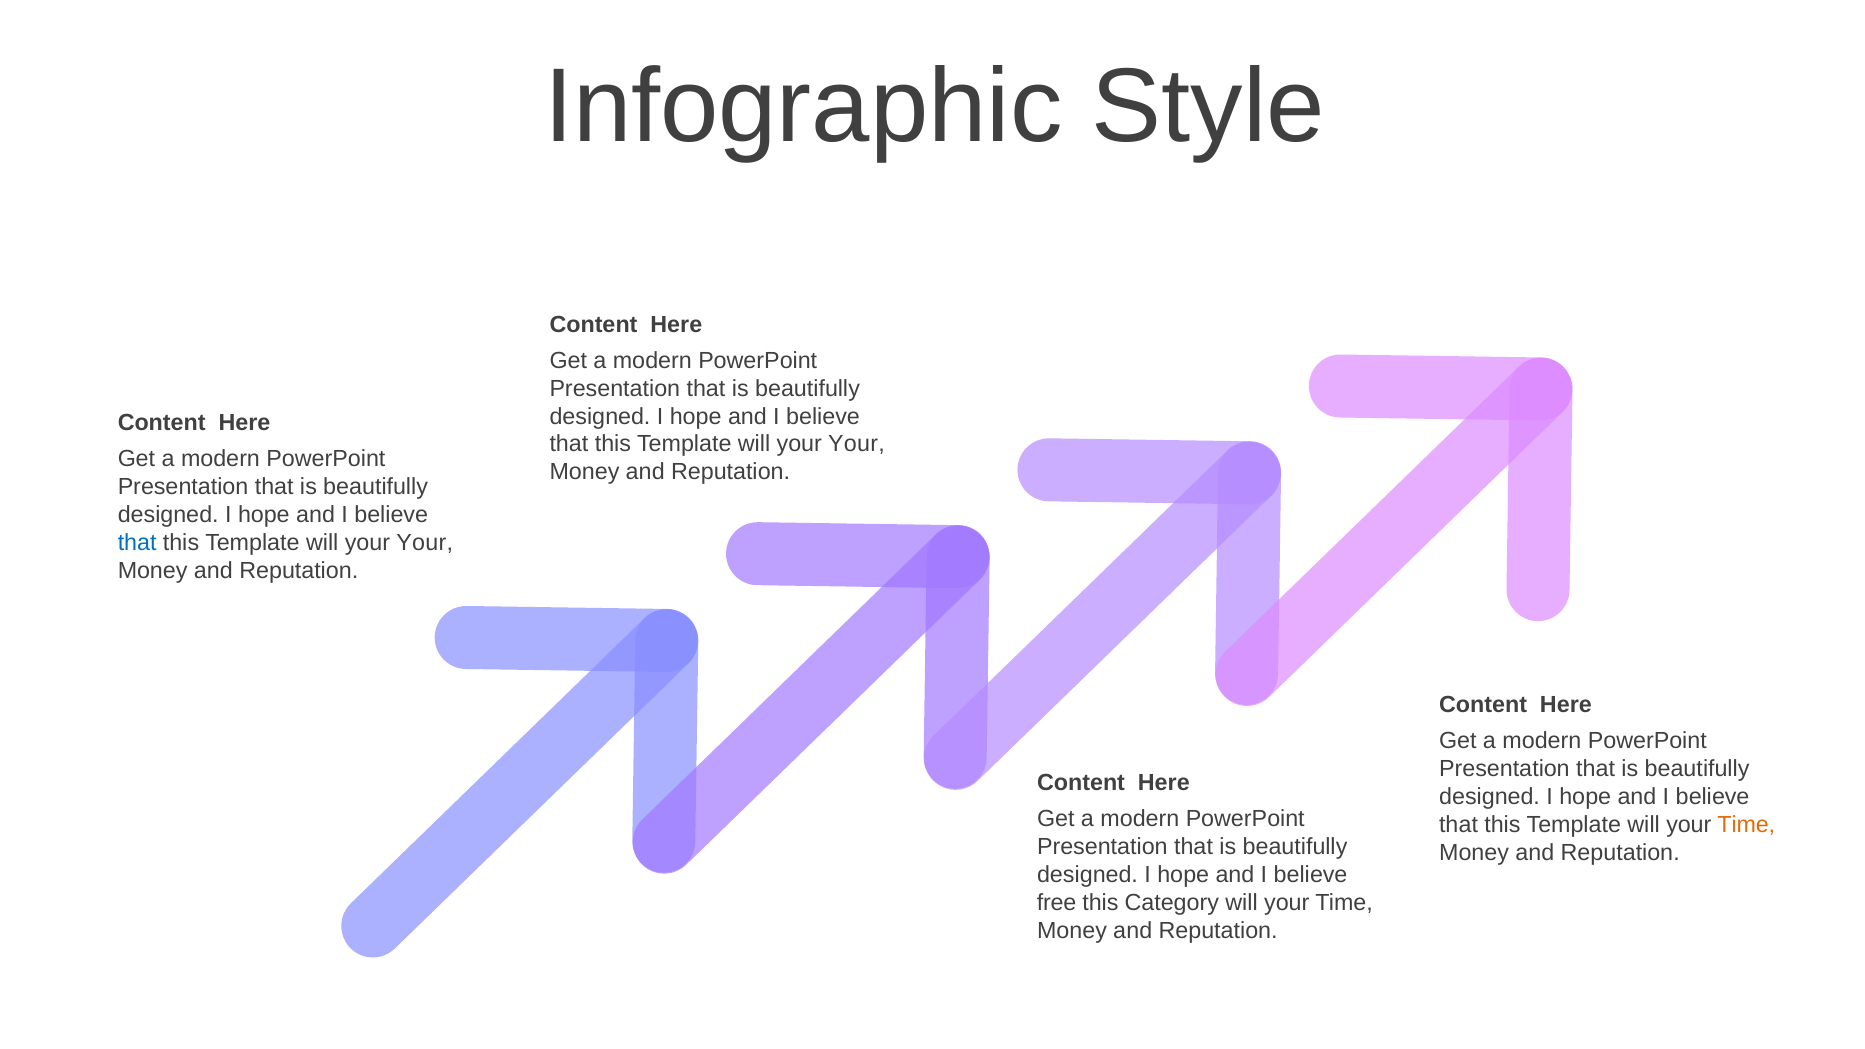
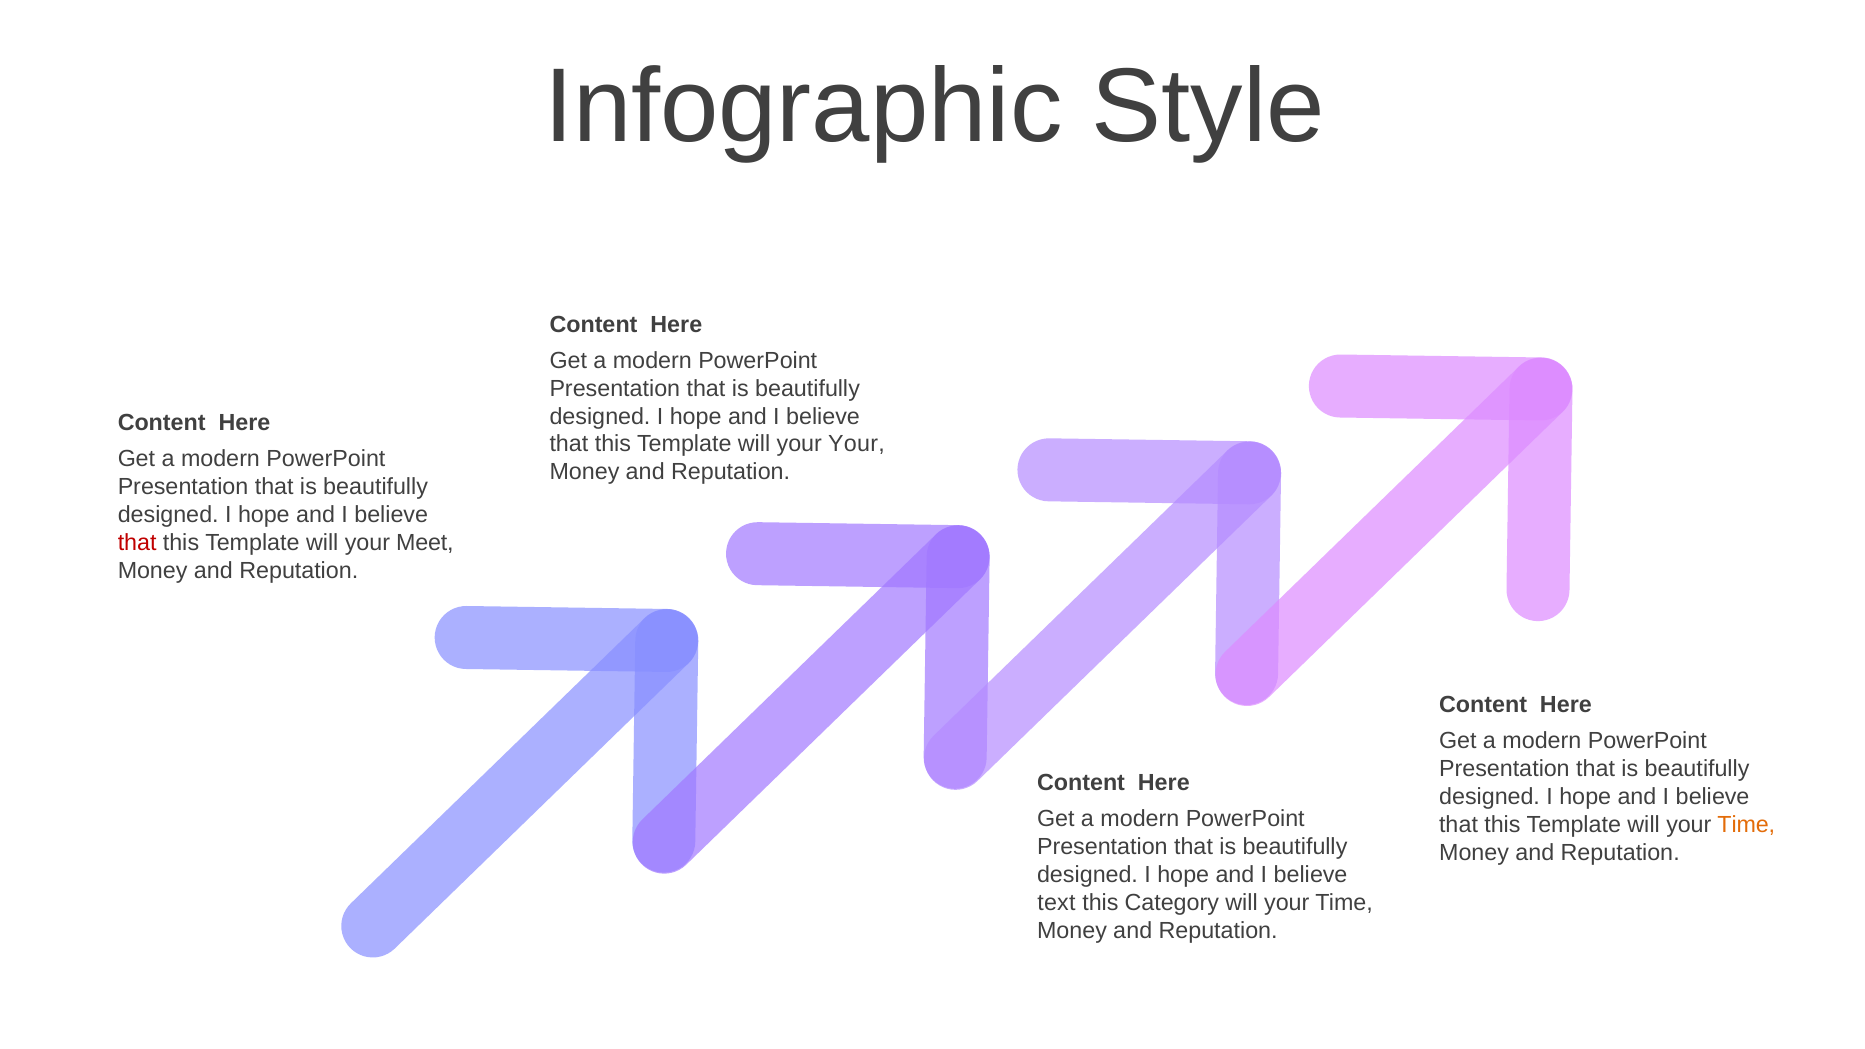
that colour: blue -> red (137, 543)
Your: Your -> Meet (425, 543)
free: free -> text (1056, 903)
